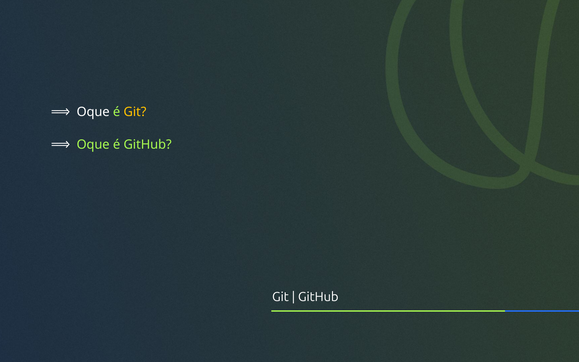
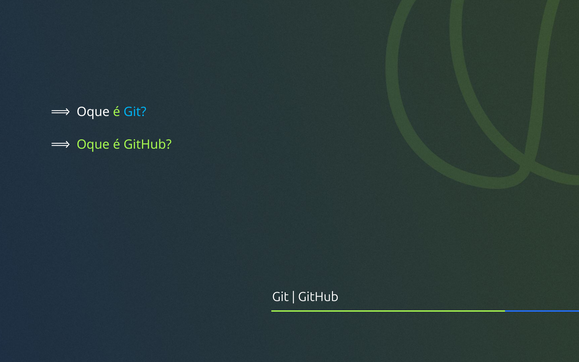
Git colour: yellow -> light blue (135, 112)
